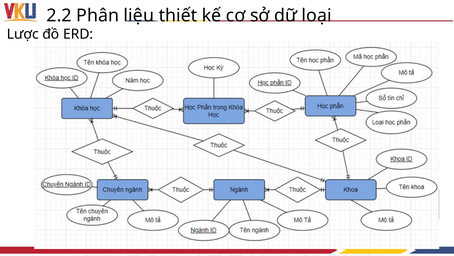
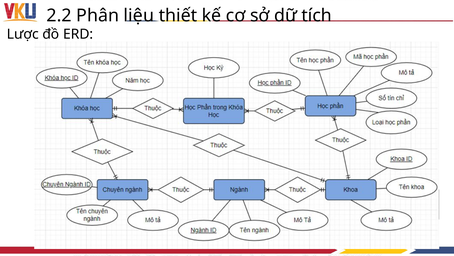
loại: loại -> tích (317, 16)
